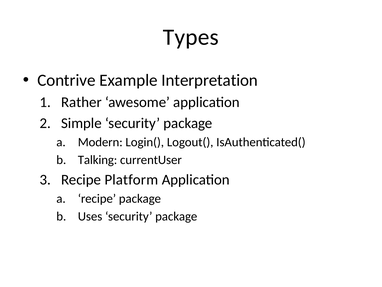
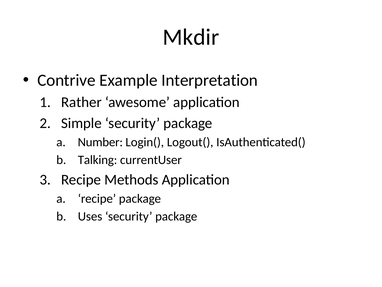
Types: Types -> Mkdir (191, 37)
Modern: Modern -> Number (100, 142)
Platform: Platform -> Methods (131, 179)
